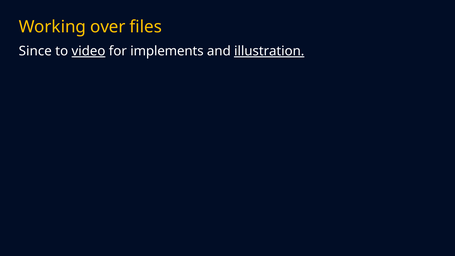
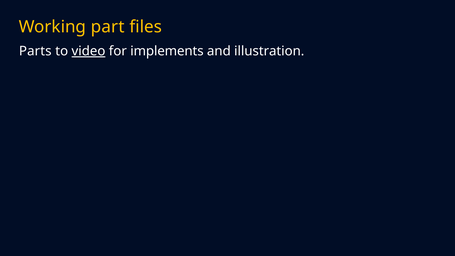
over: over -> part (108, 27)
Since: Since -> Parts (35, 51)
illustration underline: present -> none (269, 51)
